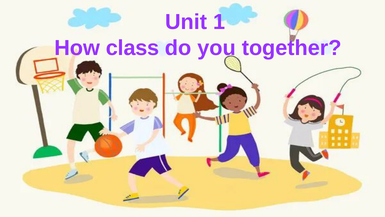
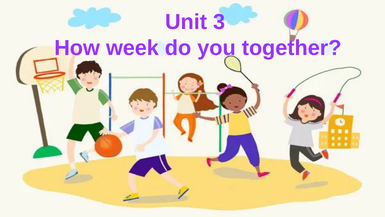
1: 1 -> 3 (219, 22)
class: class -> week (132, 48)
